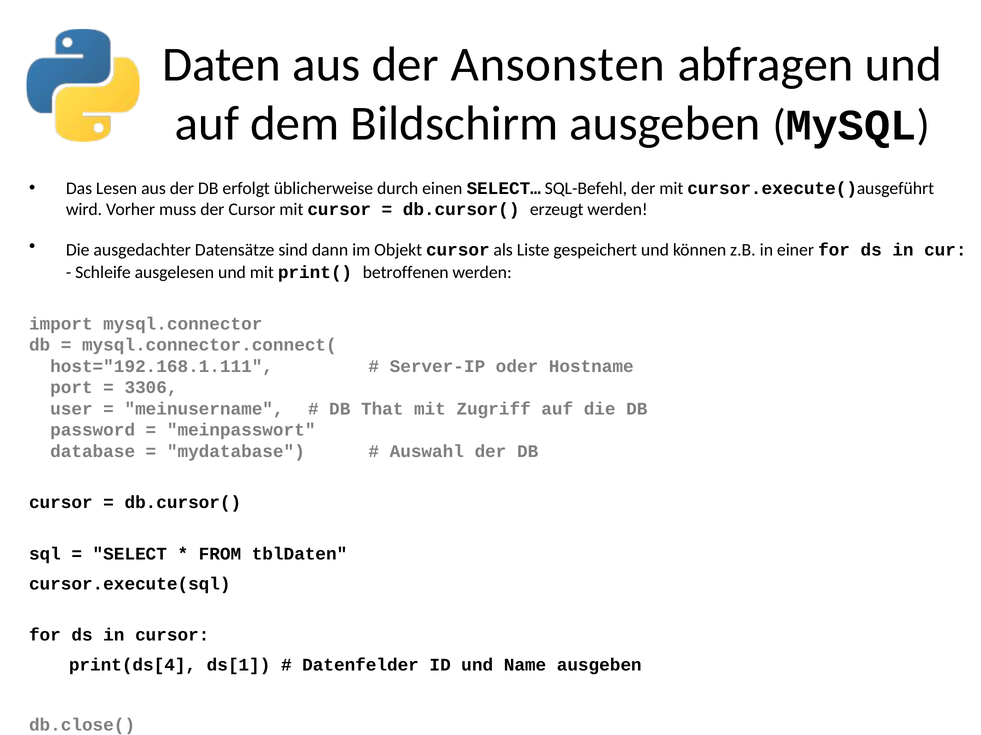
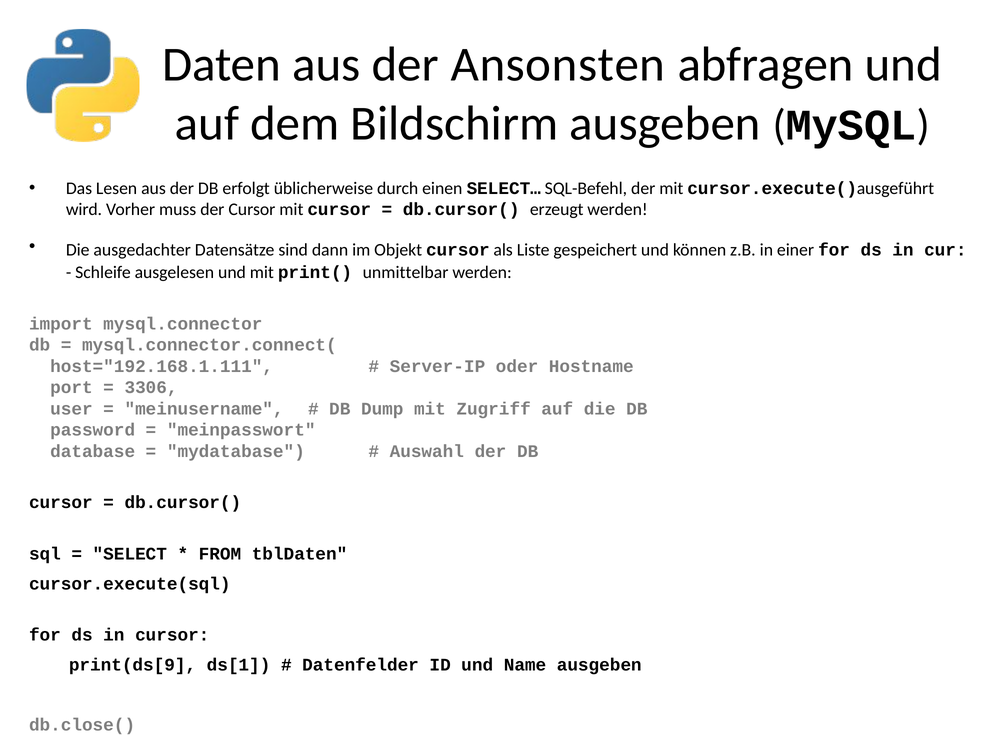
betroffenen: betroffenen -> unmittelbar (406, 273)
That: That -> Dump (382, 409)
print(ds[4: print(ds[4 -> print(ds[9 (133, 666)
